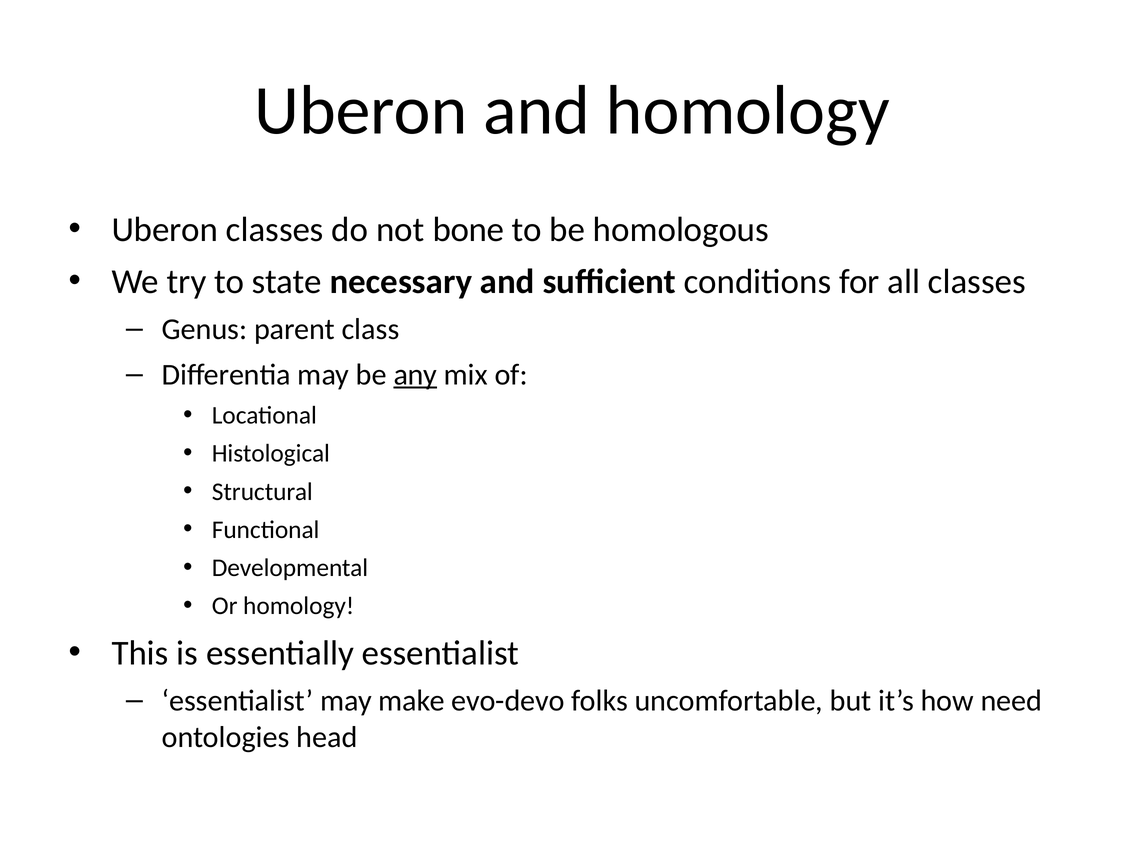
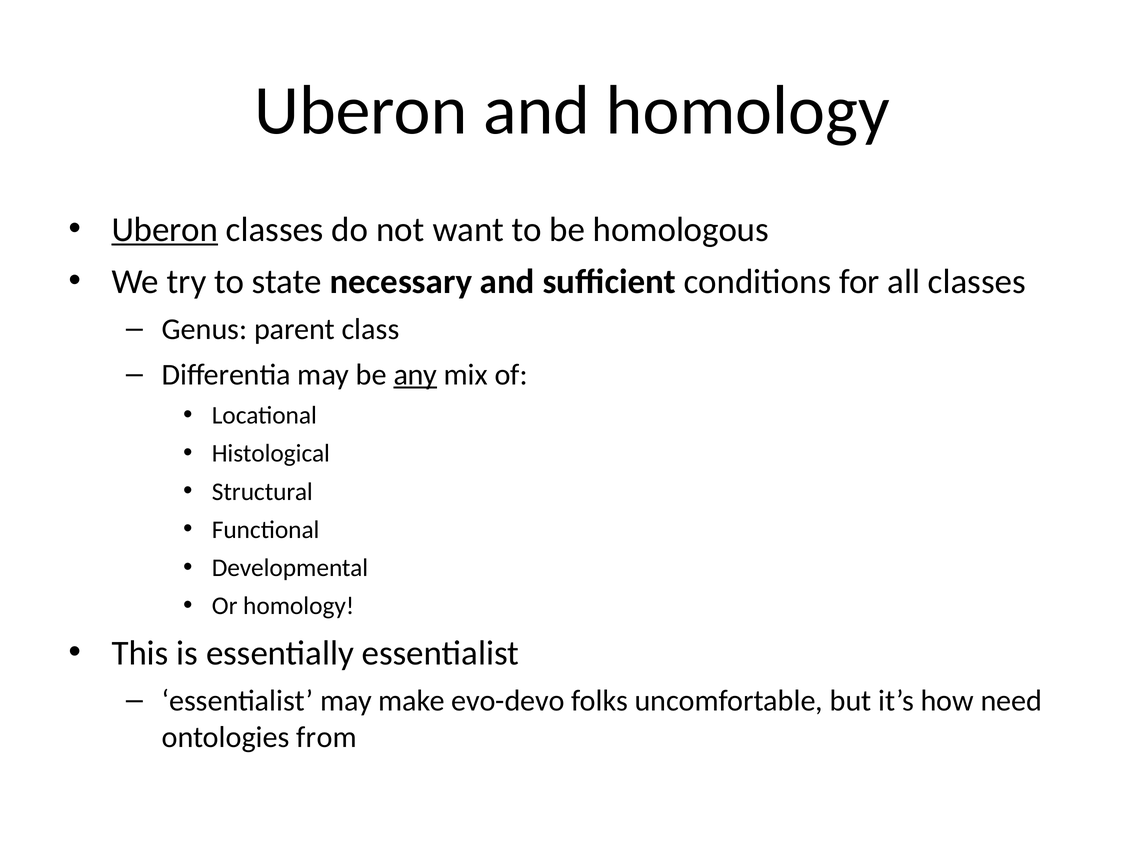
Uberon underline: none -> present (165, 230)
bone: bone -> want (468, 230)
head: head -> from (327, 737)
